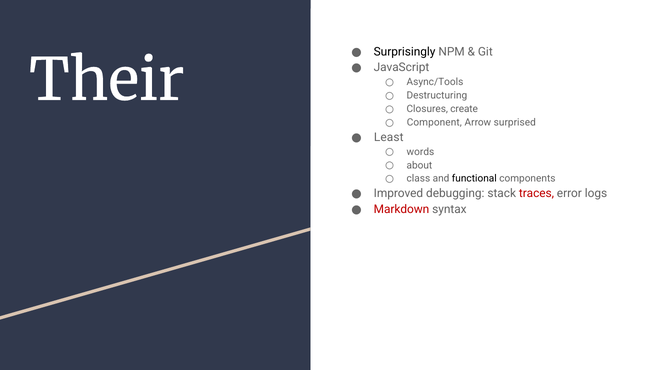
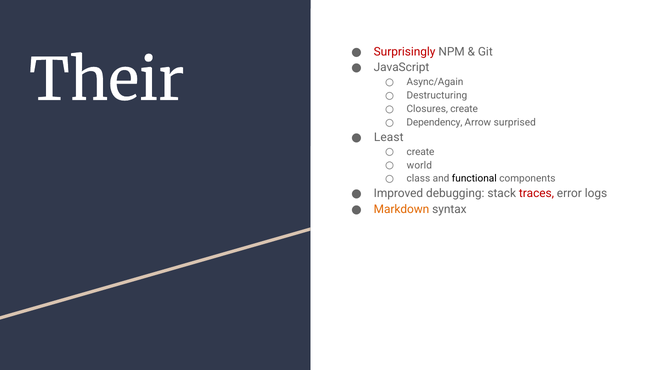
Surprisingly colour: black -> red (405, 52)
Async/Tools: Async/Tools -> Async/Again (435, 82)
Component: Component -> Dependency (434, 122)
words: words -> create (421, 152)
about: about -> world (419, 165)
Markdown colour: red -> orange (401, 209)
